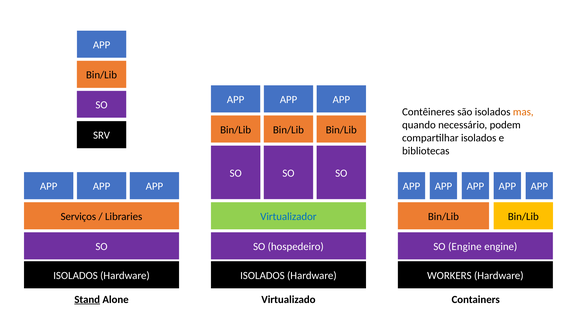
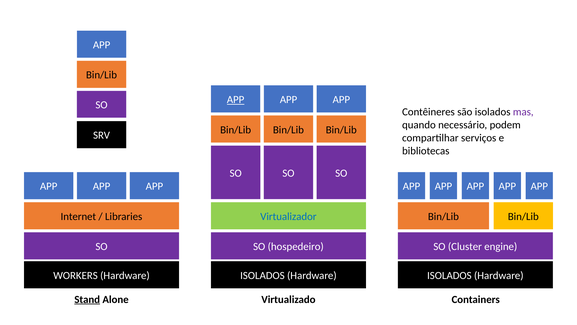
APP underline: none -> present (236, 100)
mas colour: orange -> purple (523, 112)
compartilhar isolados: isolados -> serviços (479, 138)
Serviços: Serviços -> Internet (78, 216)
SO Engine: Engine -> Cluster (465, 246)
ISOLADOS: ISOLADOS -> WORKERS (75, 275)
WORKERS: WORKERS -> ISOLADOS (449, 275)
